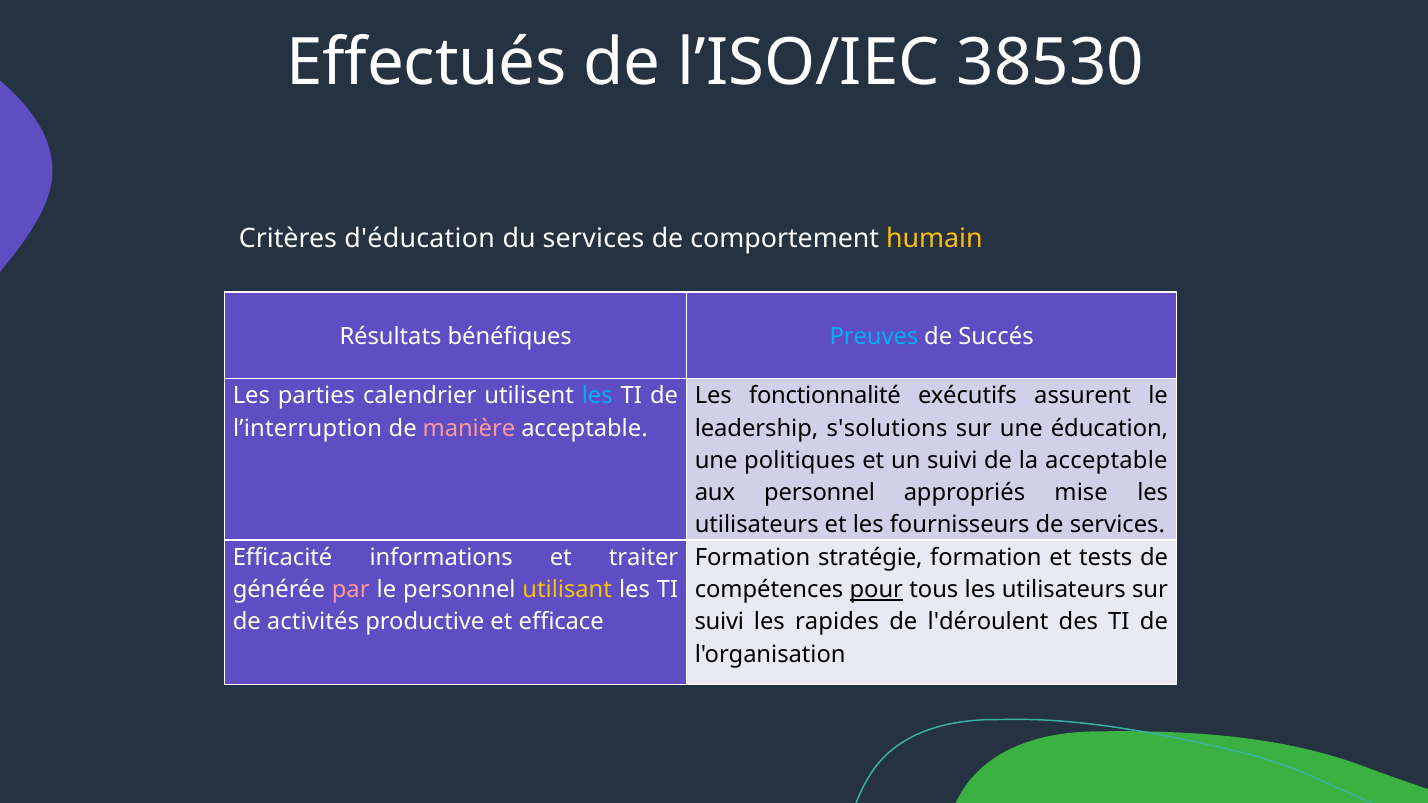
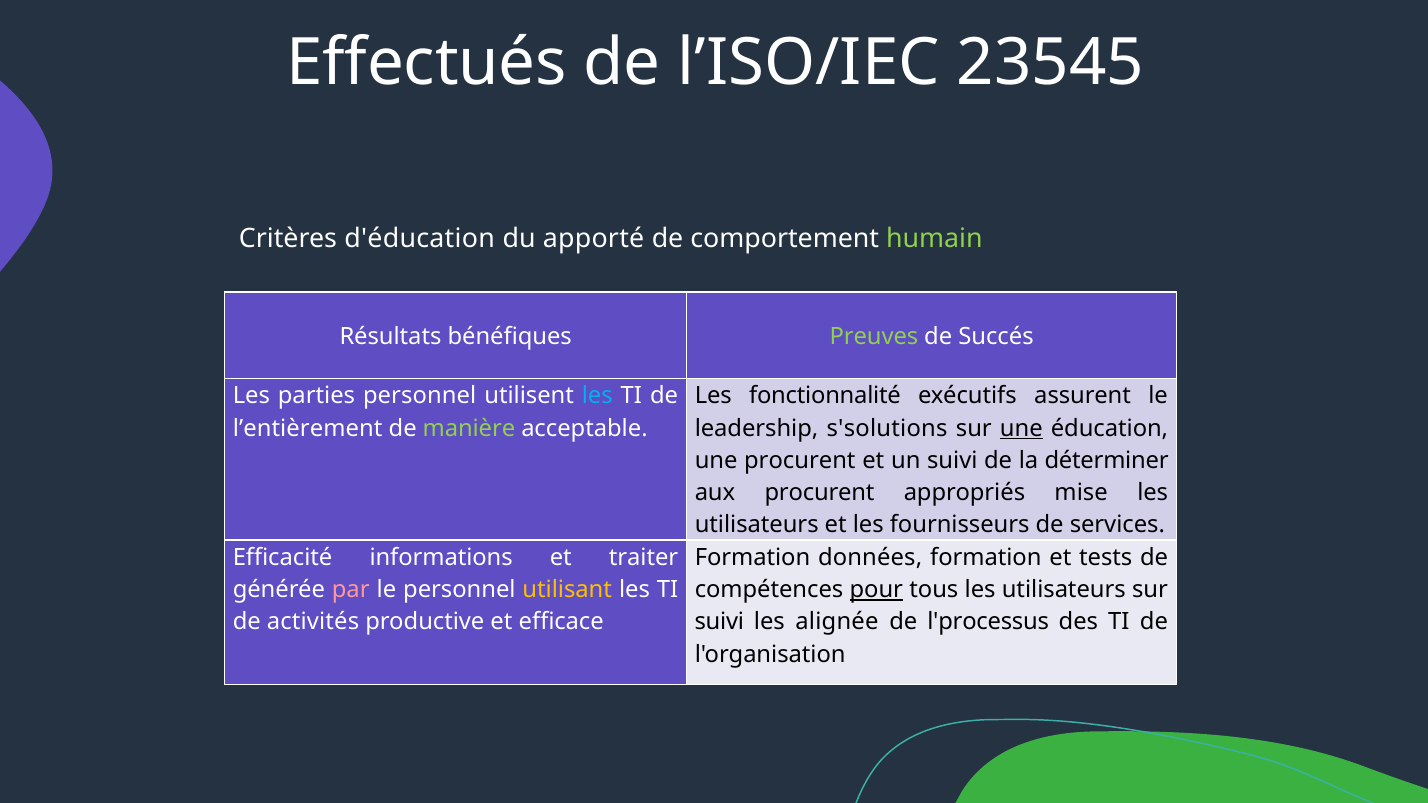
38530: 38530 -> 23545 (1050, 63)
du services: services -> apporté (594, 238)
humain colour: yellow -> light green (934, 238)
Preuves colour: light blue -> light green (874, 337)
parties calendrier: calendrier -> personnel (420, 396)
l’interruption: l’interruption -> l’entièrement (308, 428)
manière colour: pink -> light green (469, 428)
une underline: none -> present (1021, 428)
une politiques: politiques -> procurent (800, 461)
la acceptable: acceptable -> déterminer (1107, 461)
aux personnel: personnel -> procurent (820, 493)
stratégie: stratégie -> données (870, 558)
rapides: rapides -> alignée (837, 622)
l'déroulent: l'déroulent -> l'processus (988, 622)
